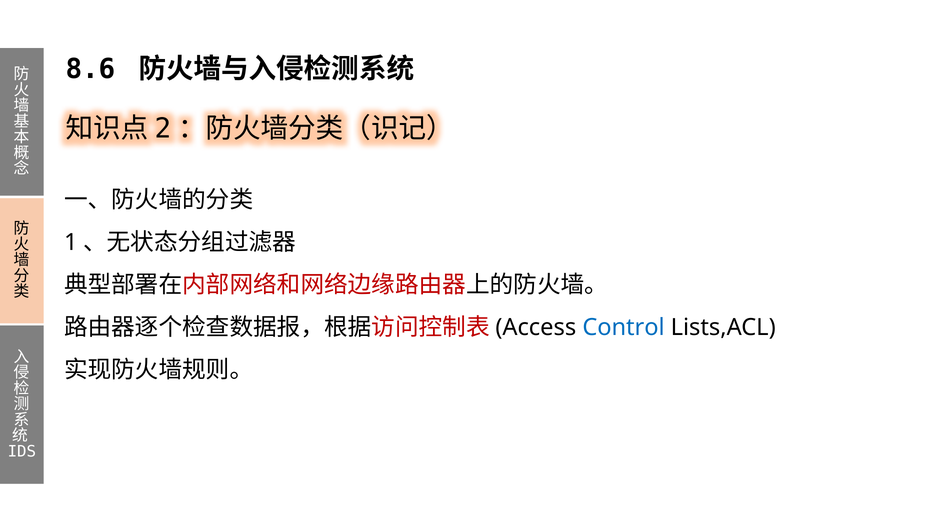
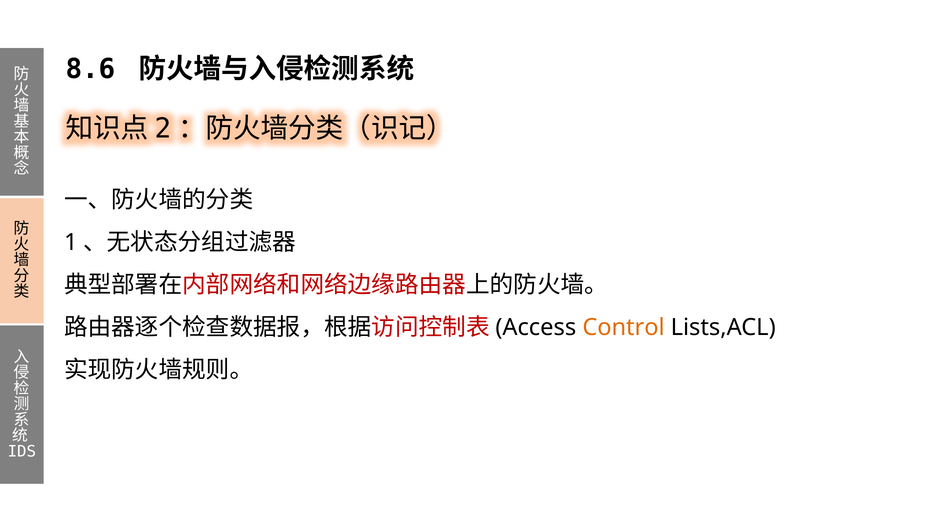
Control colour: blue -> orange (624, 328)
